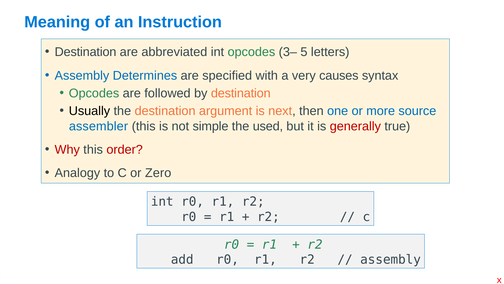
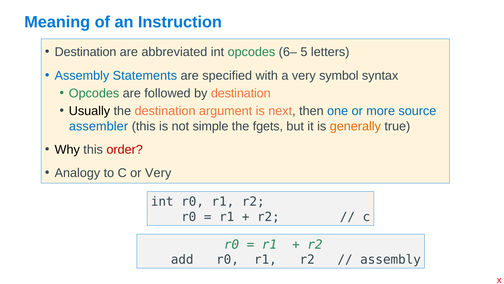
3–: 3– -> 6– (288, 52)
Determines: Determines -> Statements (145, 75)
causes: causes -> symbol (339, 75)
used: used -> fgets (268, 126)
generally colour: red -> orange (355, 126)
Why colour: red -> black (67, 149)
or Zero: Zero -> Very (158, 173)
